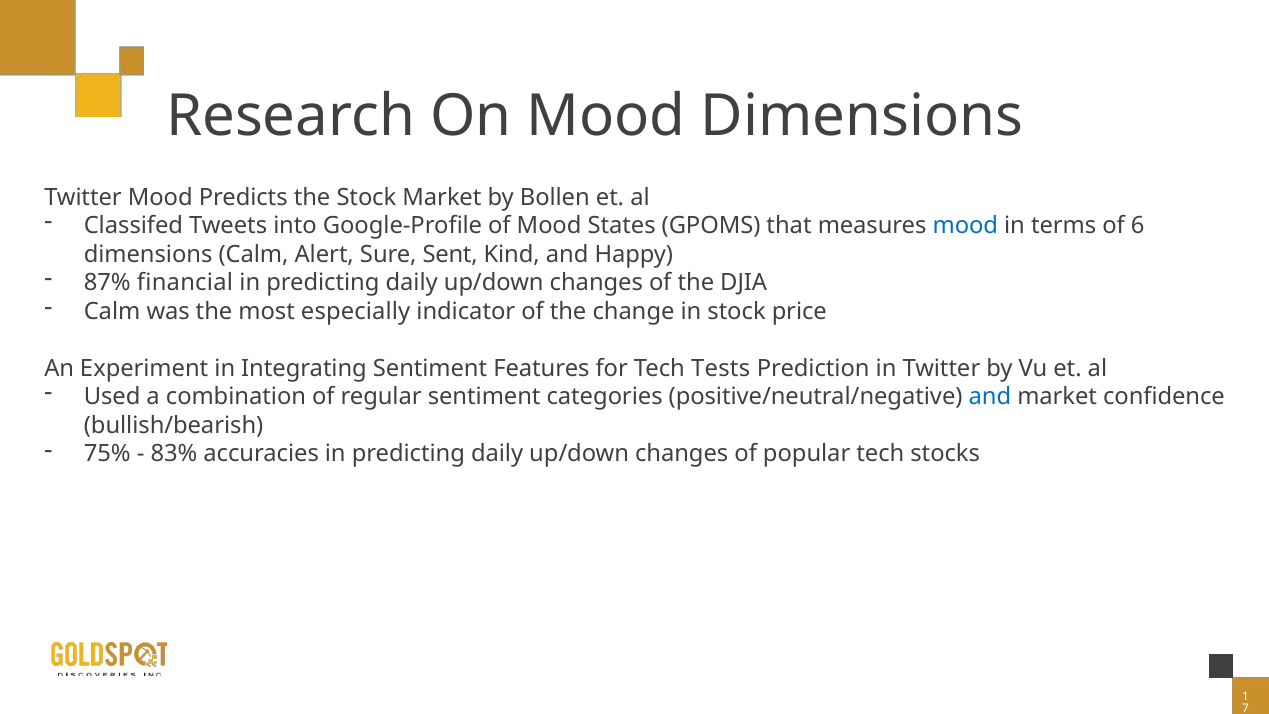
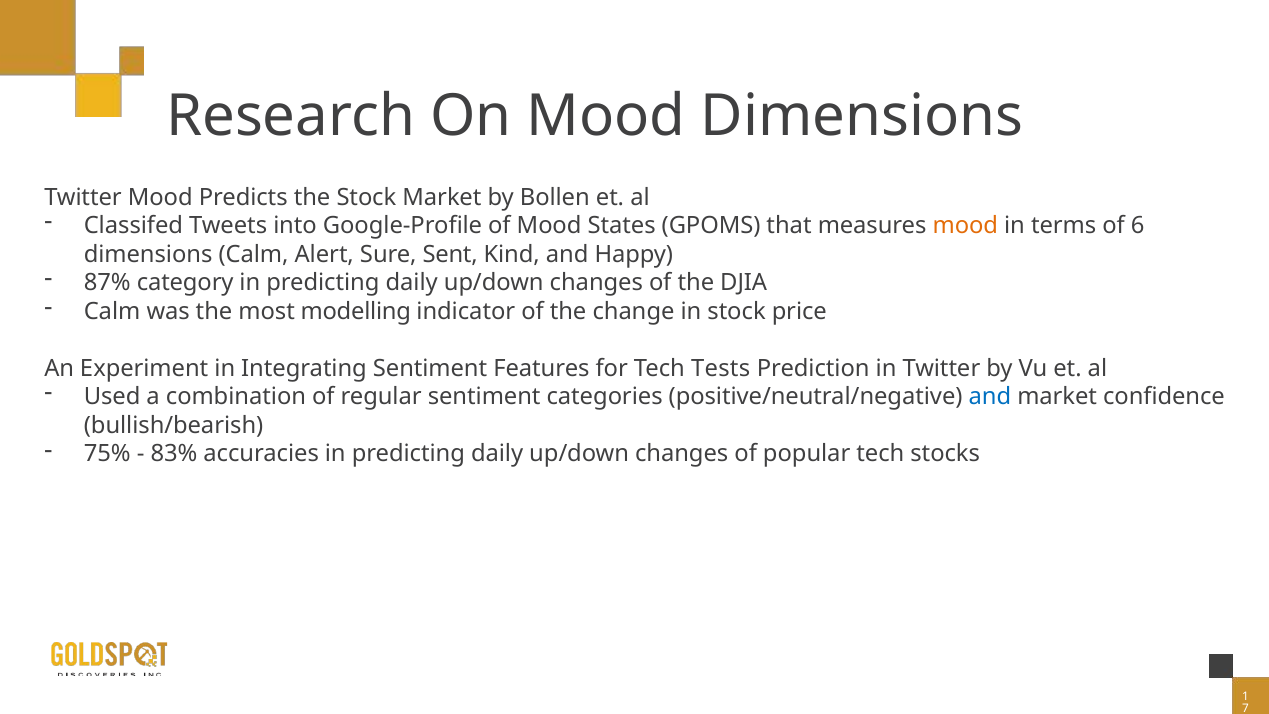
mood colour: blue -> orange (965, 226)
financial: financial -> category (185, 283)
especially: especially -> modelling (356, 311)
